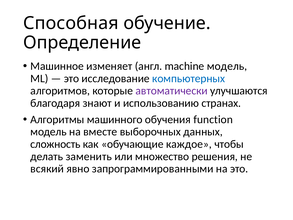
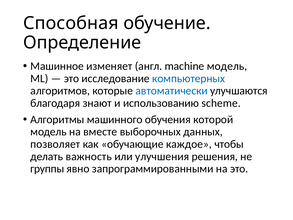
автоматически colour: purple -> blue (172, 91)
странах: странах -> scheme (221, 103)
function: function -> которой (213, 119)
сложность: сложность -> позволяет (55, 144)
заменить: заменить -> важность (89, 156)
множество: множество -> улучшения (162, 156)
всякий: всякий -> группы (47, 169)
